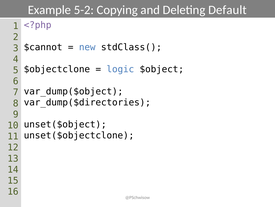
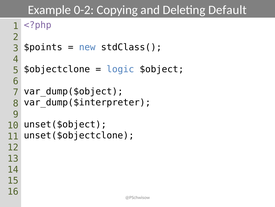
5-2: 5-2 -> 0-2 (84, 10)
$cannot: $cannot -> $points (43, 47)
var_dump($directories: var_dump($directories -> var_dump($interpreter (87, 102)
